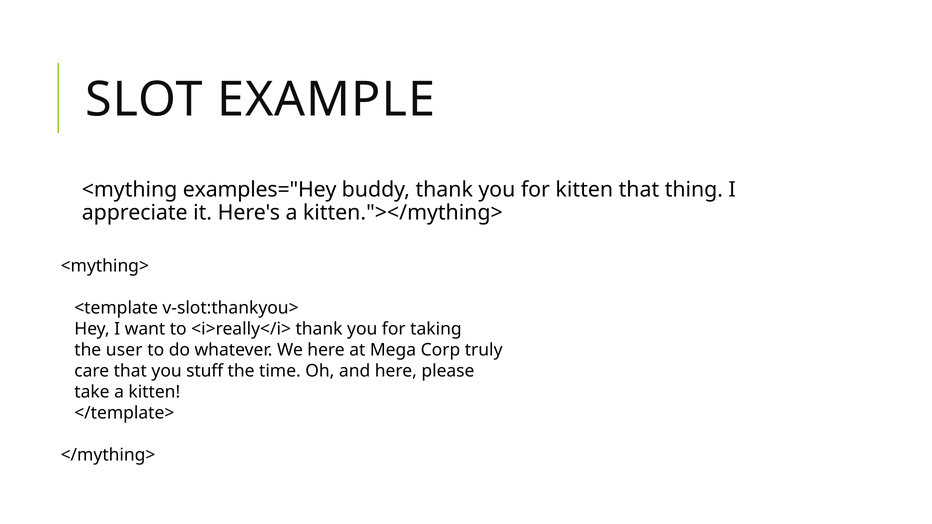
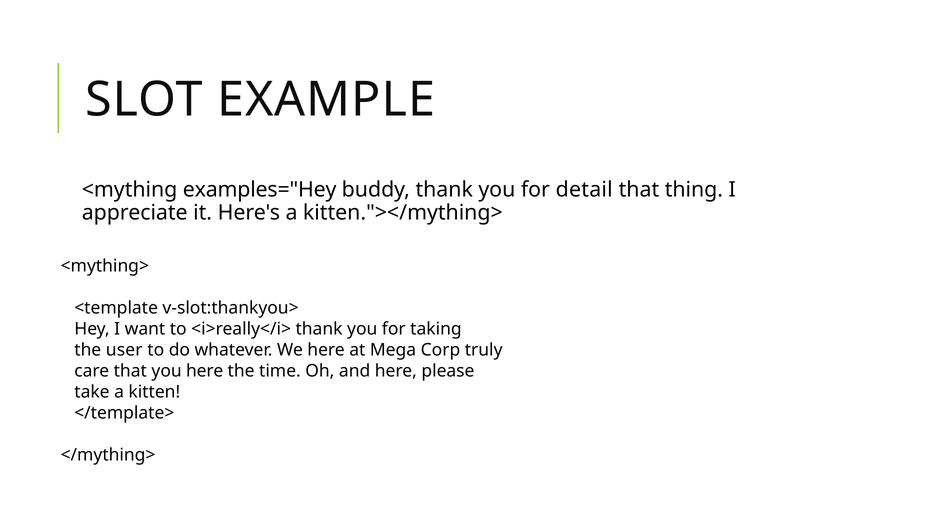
for kitten: kitten -> detail (584, 190)
you stuff: stuff -> here (205, 371)
